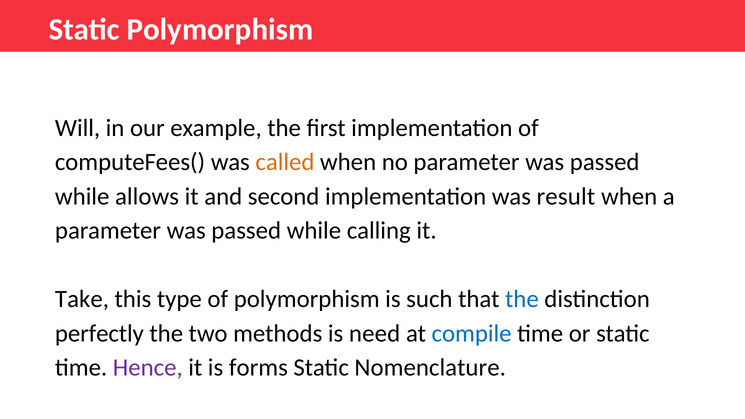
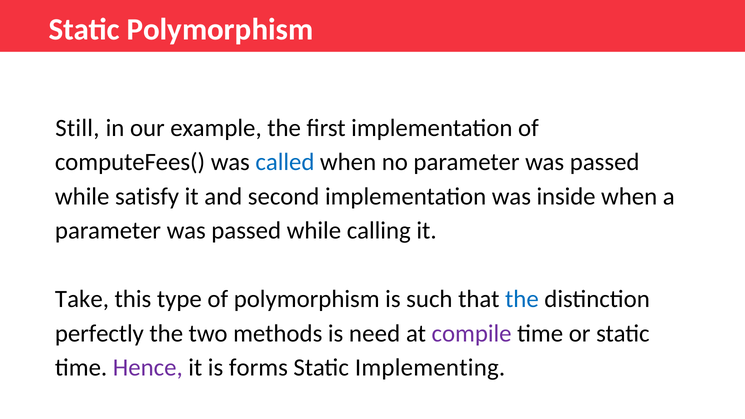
Will: Will -> Still (77, 128)
called colour: orange -> blue (285, 162)
allows: allows -> satisfy (147, 197)
result: result -> inside (566, 197)
compile colour: blue -> purple (472, 334)
Nomenclature: Nomenclature -> Implementing (430, 368)
